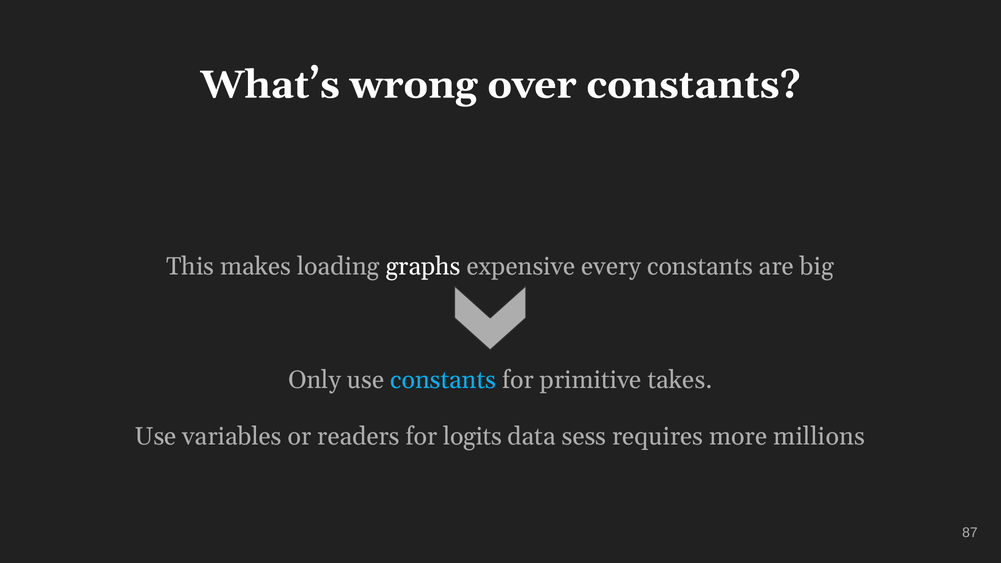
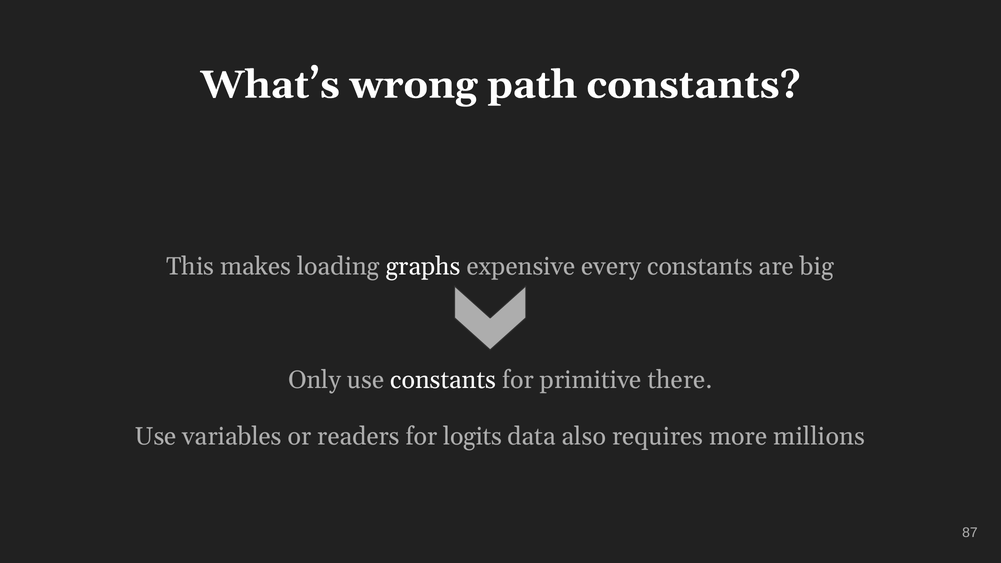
over: over -> path (532, 85)
constants colour: light blue -> white (443, 380)
takes: takes -> there (680, 380)
sess: sess -> also (584, 437)
